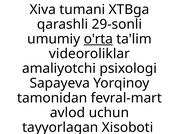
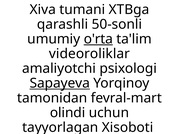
29-sonli: 29-sonli -> 50-sonli (117, 24)
Sapayeva underline: none -> present (60, 83)
avlod: avlod -> olindi (68, 113)
